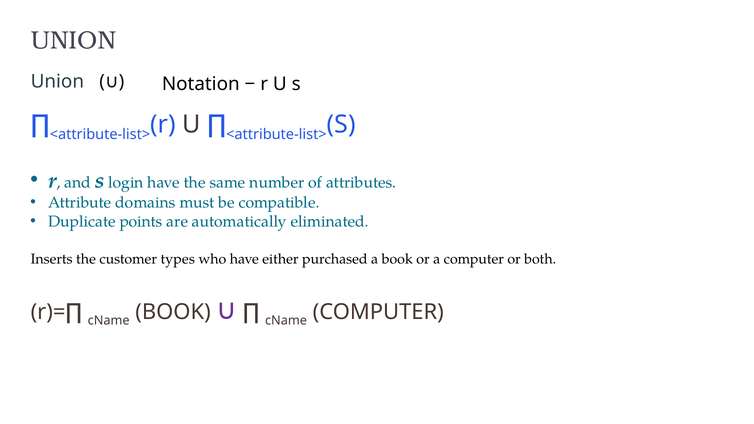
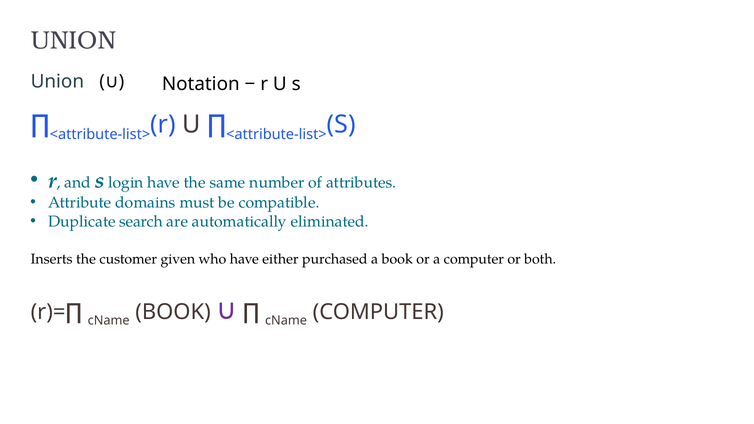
points: points -> search (141, 221)
types: types -> given (178, 259)
